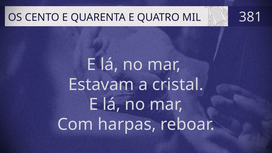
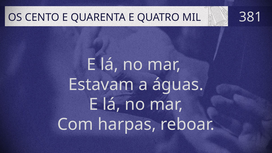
cristal: cristal -> águas (178, 85)
